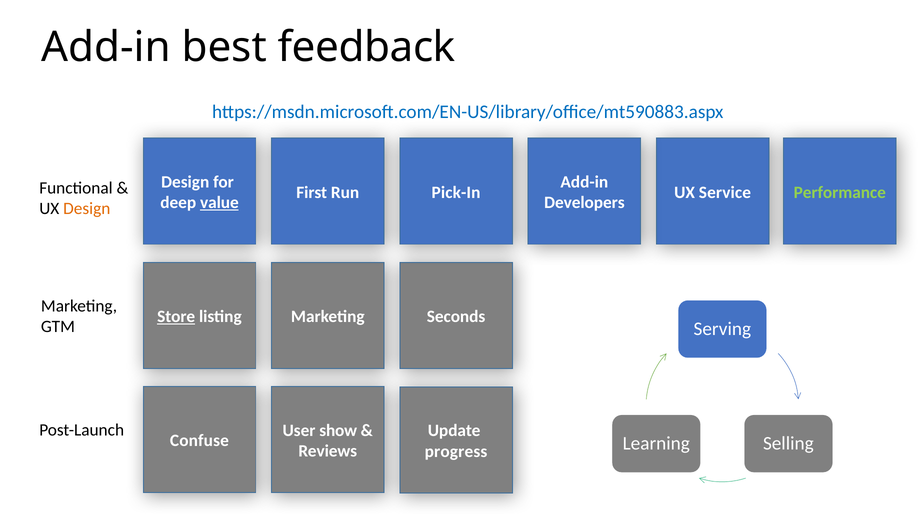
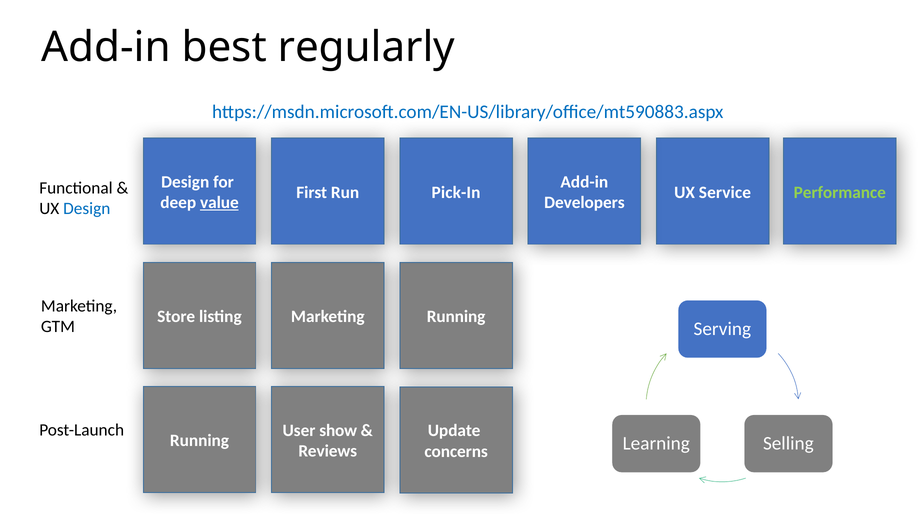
feedback: feedback -> regularly (366, 47)
Design colour: orange -> blue (87, 209)
Store underline: present -> none (176, 316)
Marketing Seconds: Seconds -> Running (456, 316)
Confuse: Confuse -> Running (200, 440)
progress: progress -> concerns (456, 451)
